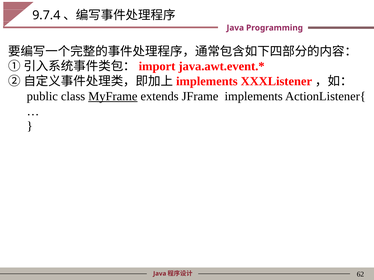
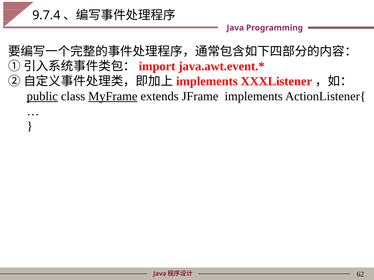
public underline: none -> present (42, 96)
